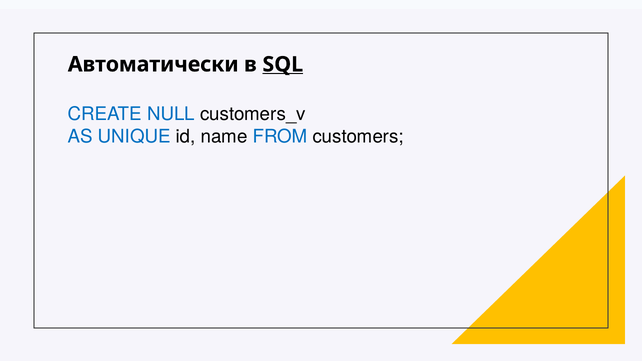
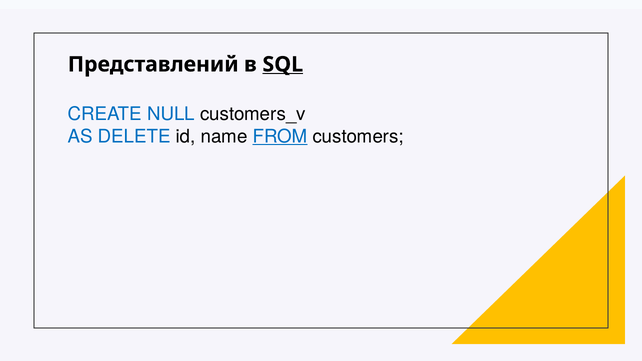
Автоматически: Автоматически -> Представлений (153, 64)
UNIQUE: UNIQUE -> DELETE (134, 136)
FROM underline: none -> present (280, 136)
